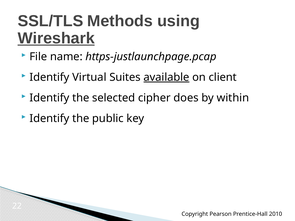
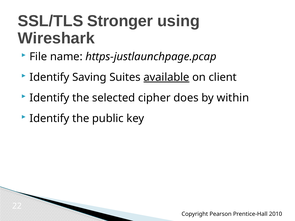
Methods: Methods -> Stronger (120, 21)
Wireshark underline: present -> none (56, 38)
Virtual: Virtual -> Saving (89, 77)
